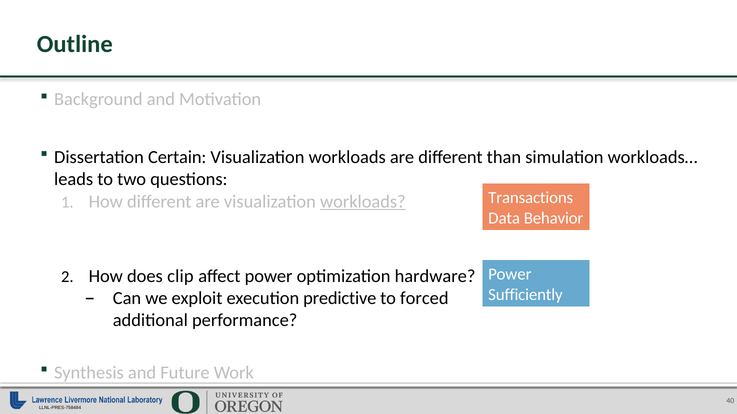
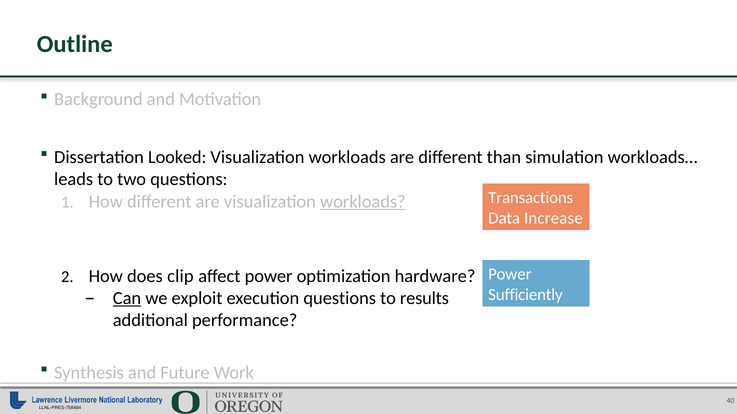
Certain: Certain -> Looked (177, 158)
Behavior: Behavior -> Increase (553, 218)
Can underline: none -> present (127, 298)
execution predictive: predictive -> questions (340, 298)
forced: forced -> results (424, 298)
